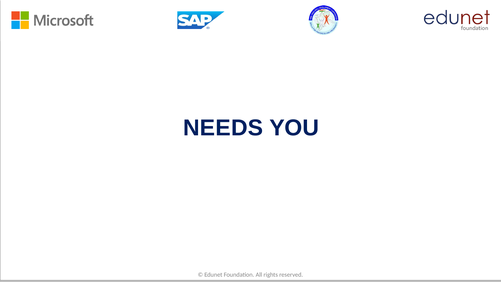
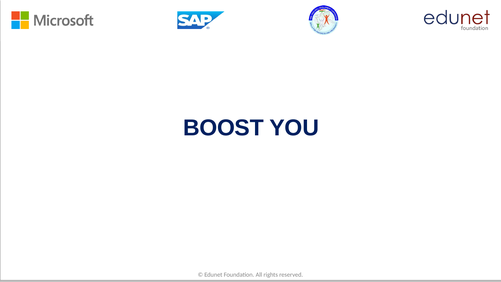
NEEDS: NEEDS -> BOOST (223, 128)
